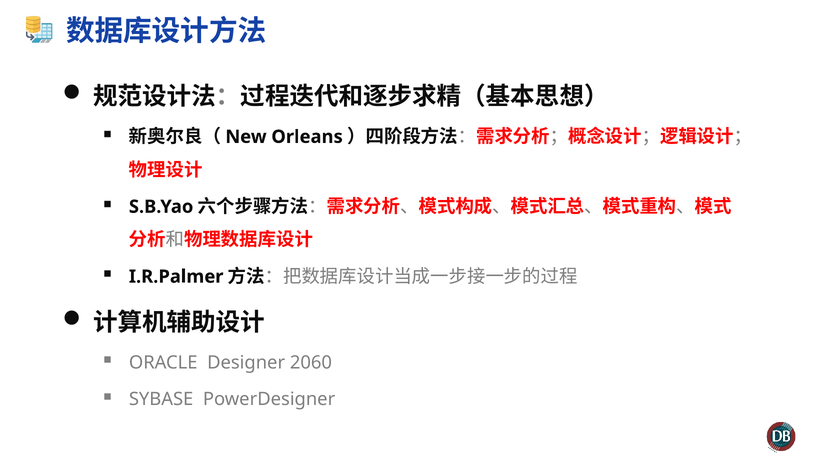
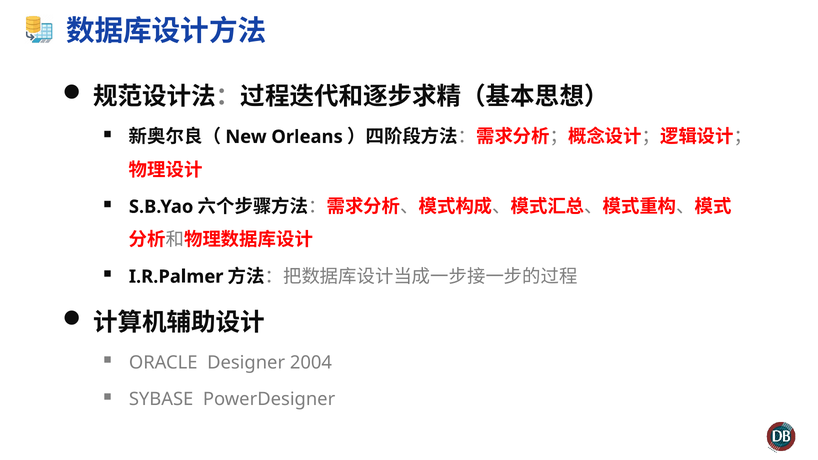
2060: 2060 -> 2004 (311, 363)
